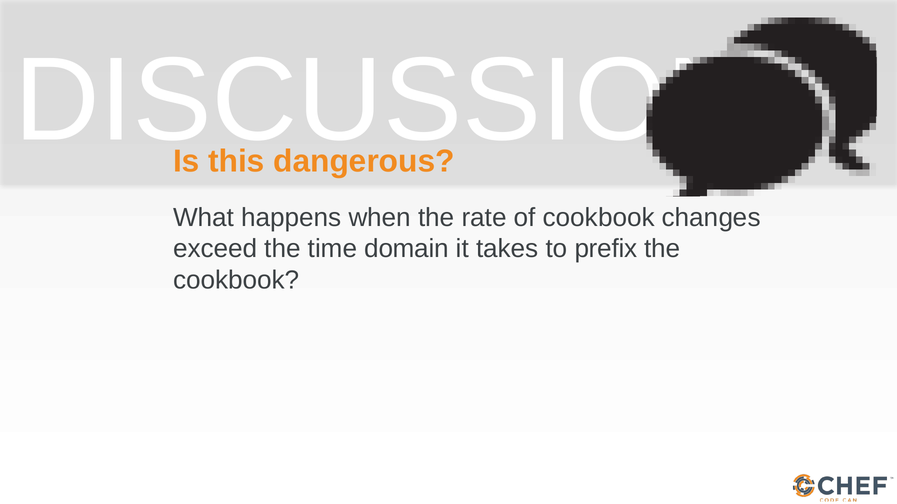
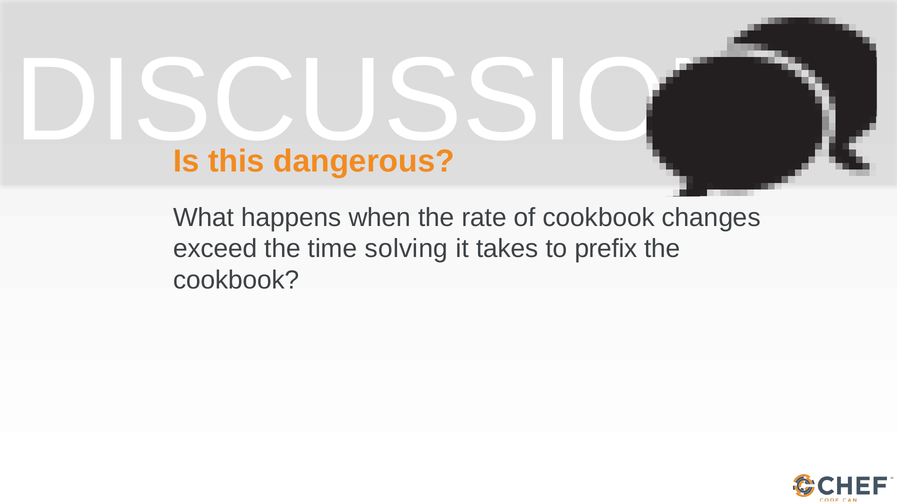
domain: domain -> solving (406, 249)
